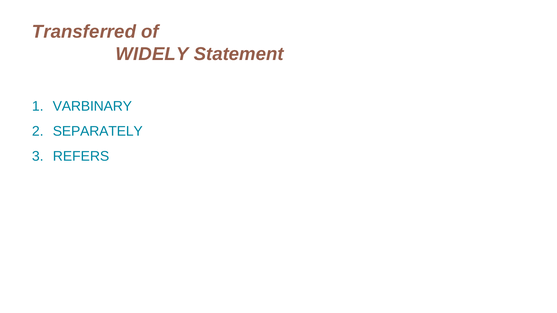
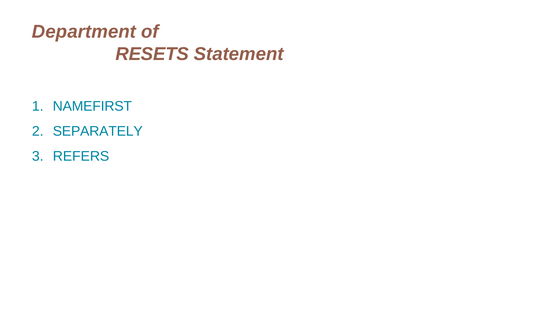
Transferred: Transferred -> Department (84, 32)
WIDELY: WIDELY -> RESETS (152, 54)
VARBINARY: VARBINARY -> NAMEFIRST (92, 106)
